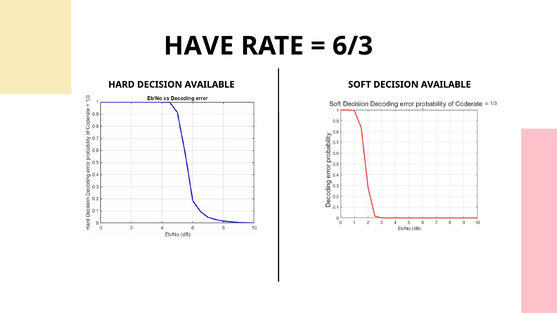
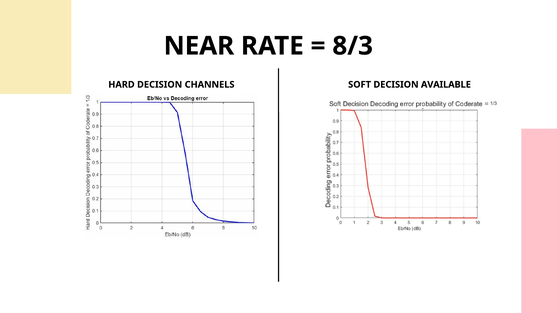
HAVE: HAVE -> NEAR (199, 46)
6/3: 6/3 -> 8/3 (353, 46)
HARD DECISION AVAILABLE: AVAILABLE -> CHANNELS (210, 85)
